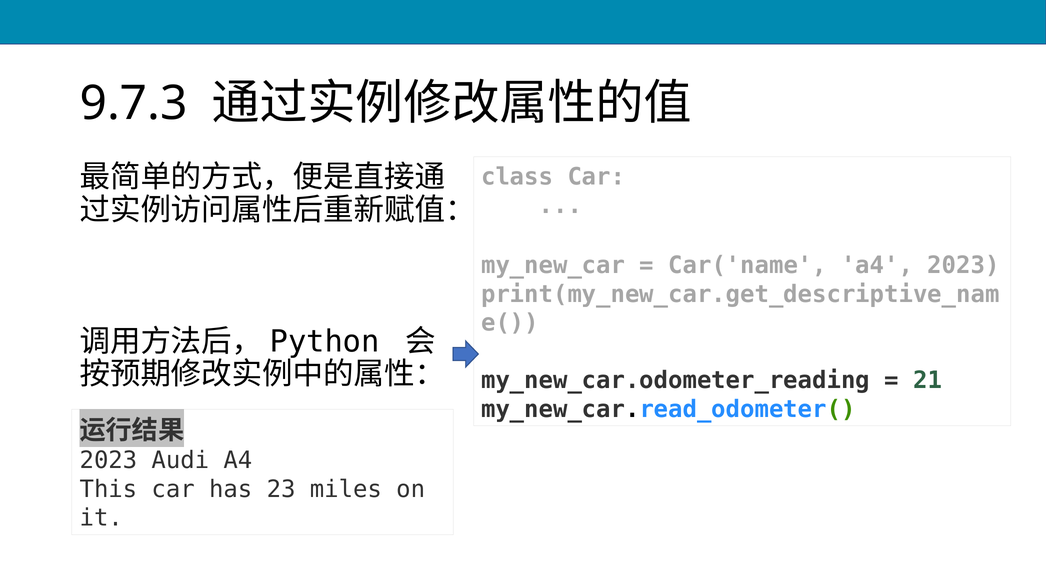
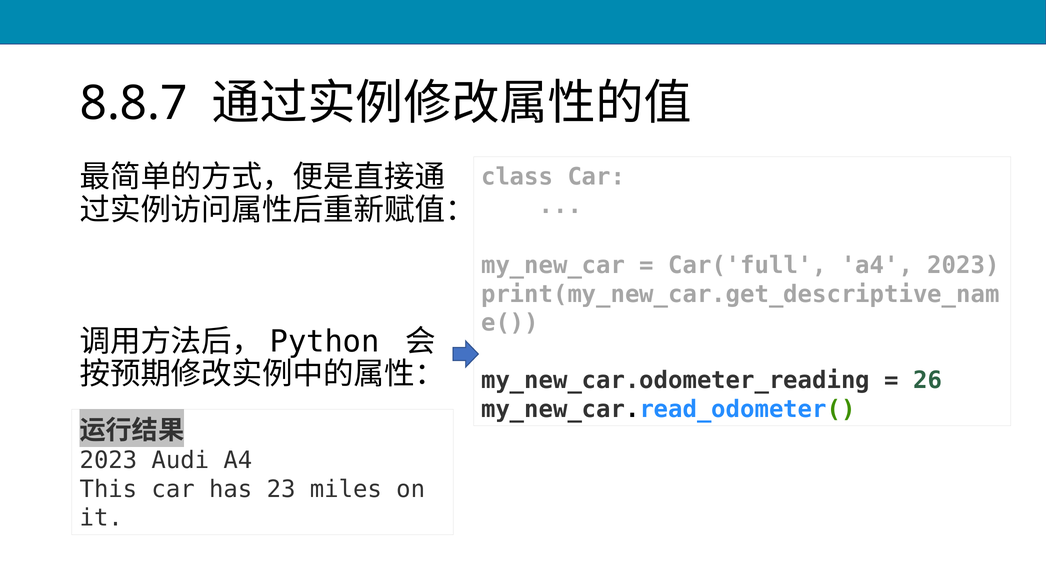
9.7.3: 9.7.3 -> 8.8.7 (134, 104)
Car('name: Car('name -> Car('full (748, 266)
21: 21 -> 26 (928, 381)
